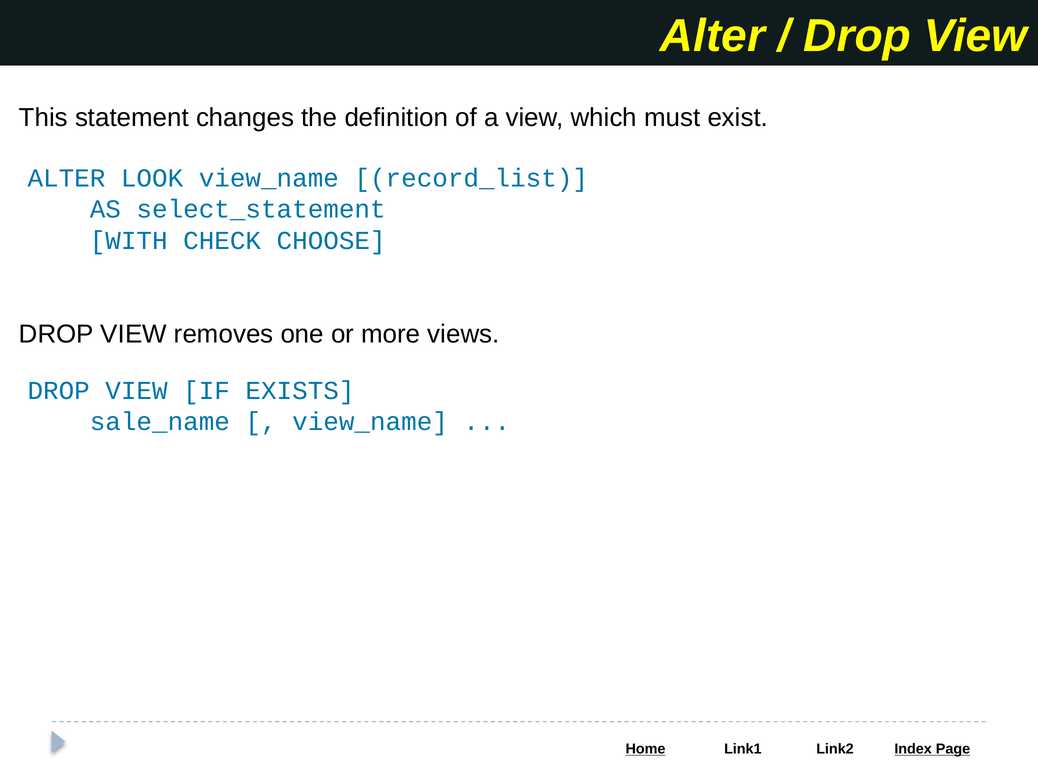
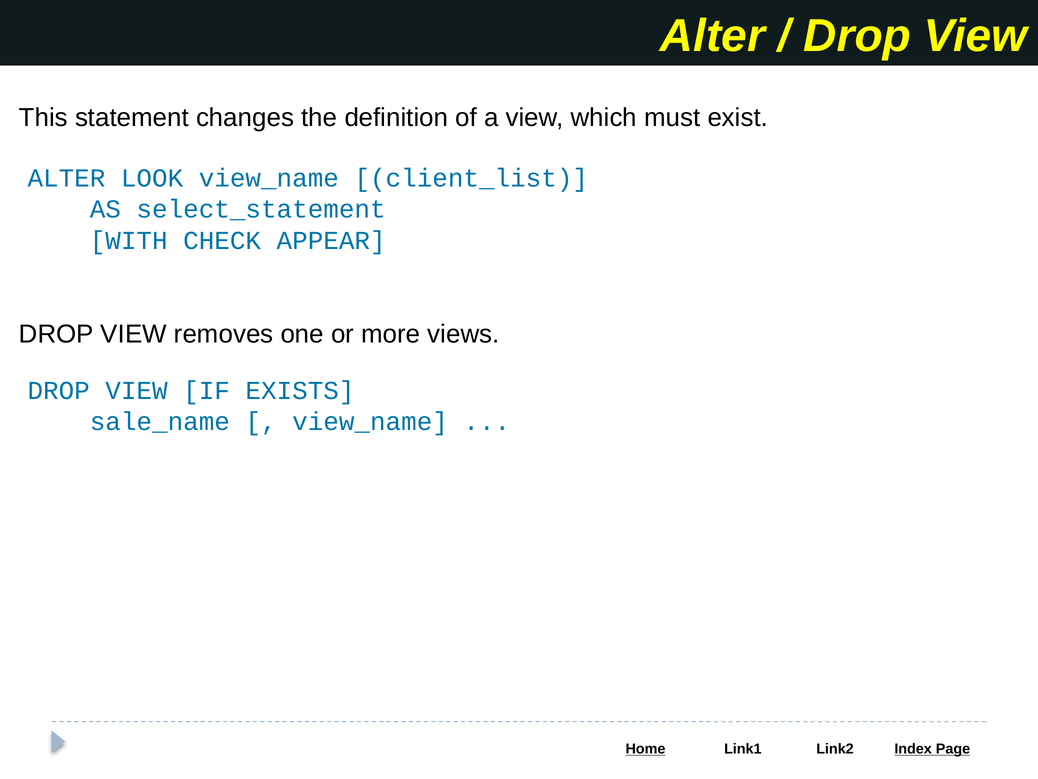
record_list: record_list -> client_list (471, 178)
CHOOSE: CHOOSE -> APPEAR (331, 240)
